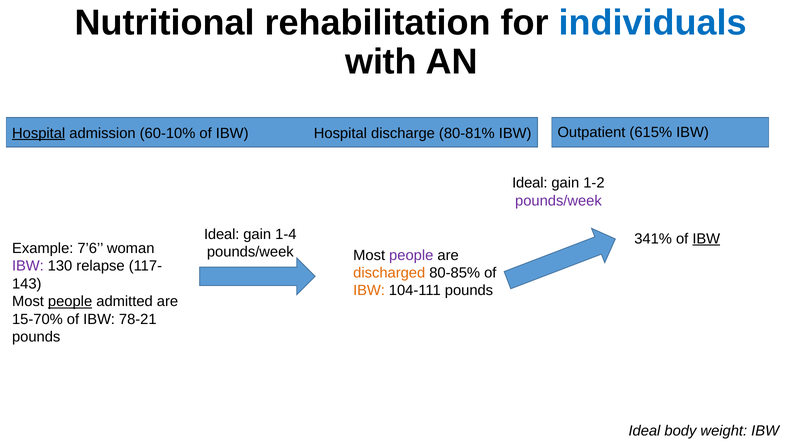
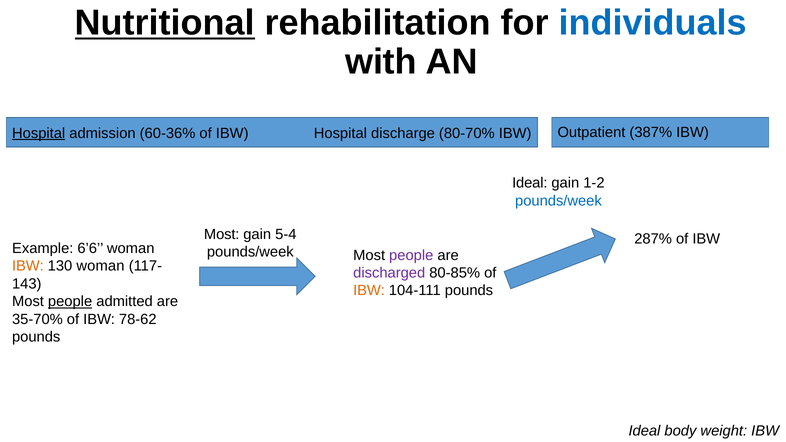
Nutritional underline: none -> present (165, 23)
60-10%: 60-10% -> 60-36% (168, 133)
80-81%: 80-81% -> 80-70% (467, 133)
615%: 615% -> 387% (651, 132)
pounds/week colour: purple -> blue (558, 201)
Ideal: Ideal -> Most (222, 234)
1-4: 1-4 -> 5-4 (286, 234)
341%: 341% -> 287% (653, 239)
IBW underline: present -> none (706, 239)
7’6: 7’6 -> 6’6 (90, 249)
IBW colour: purple -> orange (28, 266)
130 relapse: relapse -> woman (100, 266)
discharged colour: orange -> purple (389, 273)
15-70%: 15-70% -> 35-70% (37, 319)
78-21: 78-21 -> 78-62 (138, 319)
